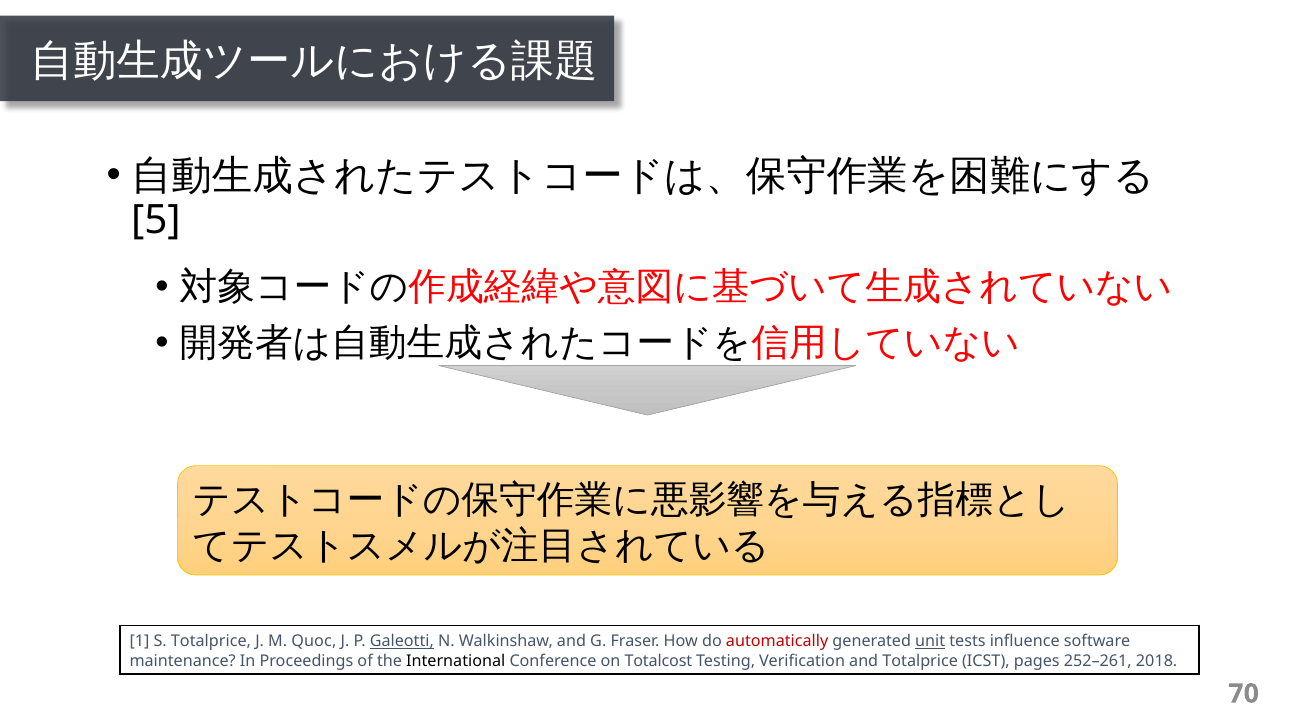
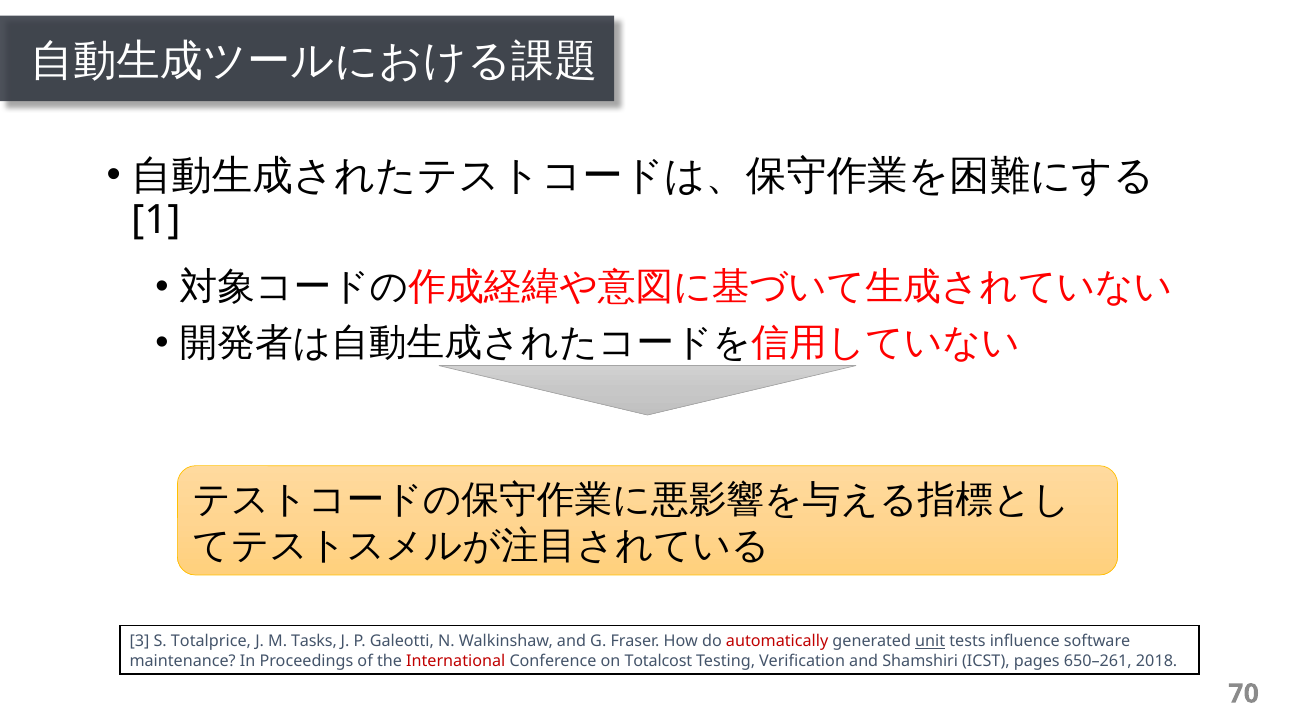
5: 5 -> 1 (156, 220)
1: 1 -> 3 (140, 642)
Quoc: Quoc -> Tasks (314, 642)
Galeotti underline: present -> none (402, 642)
International colour: black -> red (456, 661)
and Totalprice: Totalprice -> Shamshiri (920, 661)
252–261: 252–261 -> 650–261 (1098, 661)
